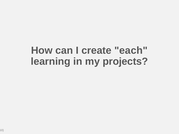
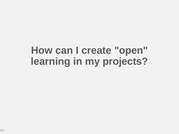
each: each -> open (131, 51)
